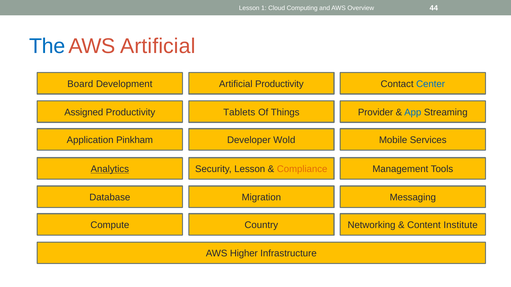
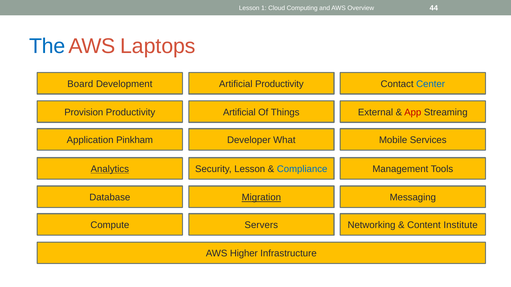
AWS Artificial: Artificial -> Laptops (158, 46)
Assigned: Assigned -> Provision (84, 112)
Productivity Tablets: Tablets -> Artificial (239, 112)
Provider: Provider -> External (376, 112)
App colour: blue -> red (413, 112)
Wold: Wold -> What (284, 140)
Compliance colour: orange -> blue (302, 169)
Migration underline: none -> present (261, 198)
Country: Country -> Servers (261, 225)
